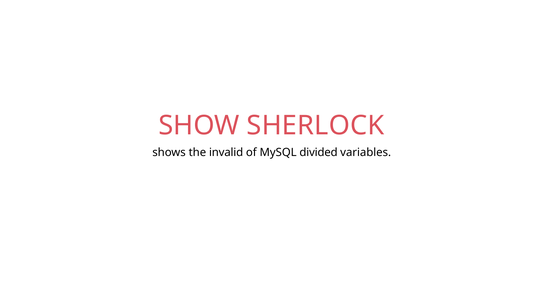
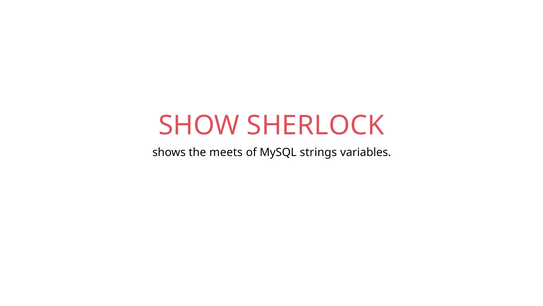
invalid: invalid -> meets (226, 152)
divided: divided -> strings (318, 152)
